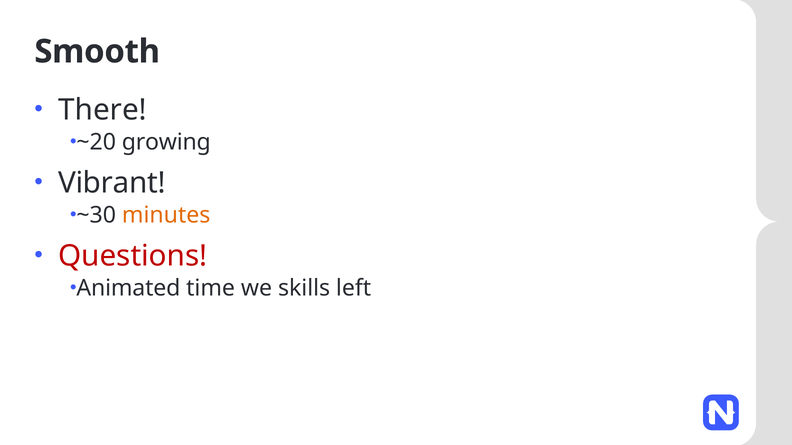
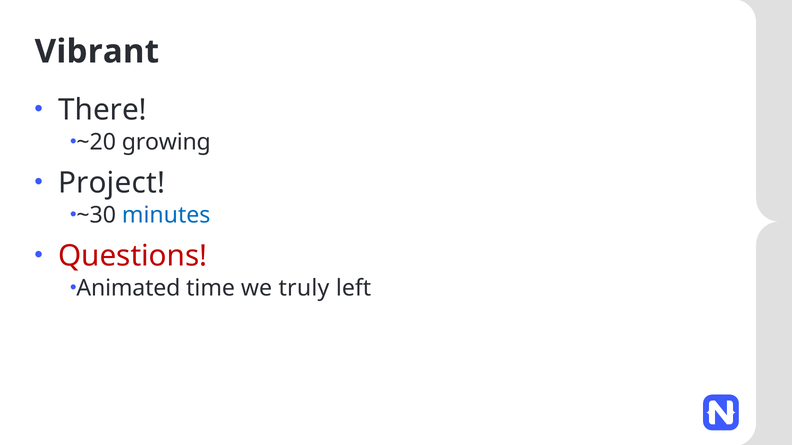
Smooth: Smooth -> Vibrant (97, 52)
Vibrant: Vibrant -> Project (112, 183)
minutes colour: orange -> blue (166, 215)
skills: skills -> truly (304, 288)
